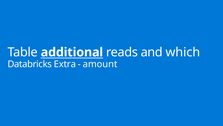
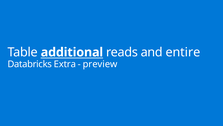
which: which -> entire (183, 52)
amount: amount -> preview (100, 64)
